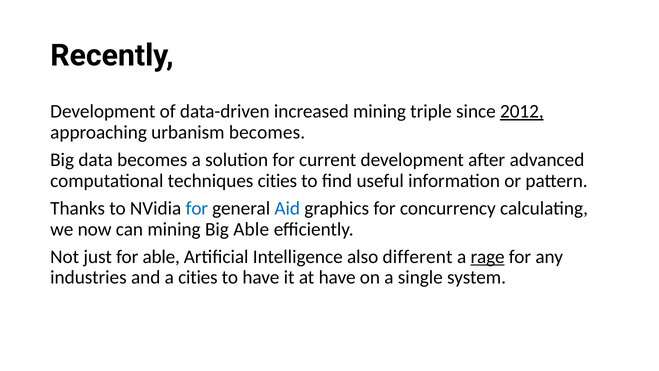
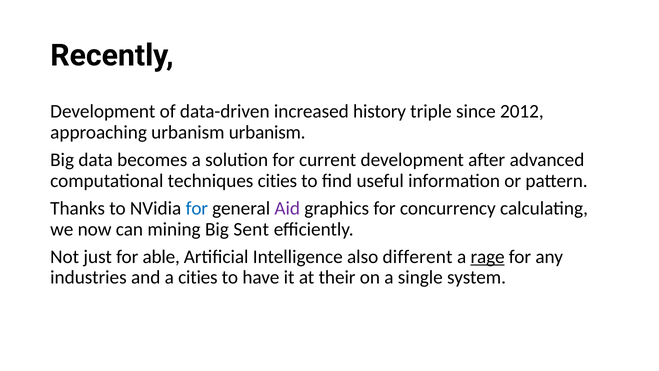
increased mining: mining -> history (380, 111)
2012 underline: present -> none (522, 111)
urbanism becomes: becomes -> urbanism (267, 132)
Aid colour: blue -> purple (287, 208)
Big Able: Able -> Sent (251, 229)
at have: have -> their (337, 277)
